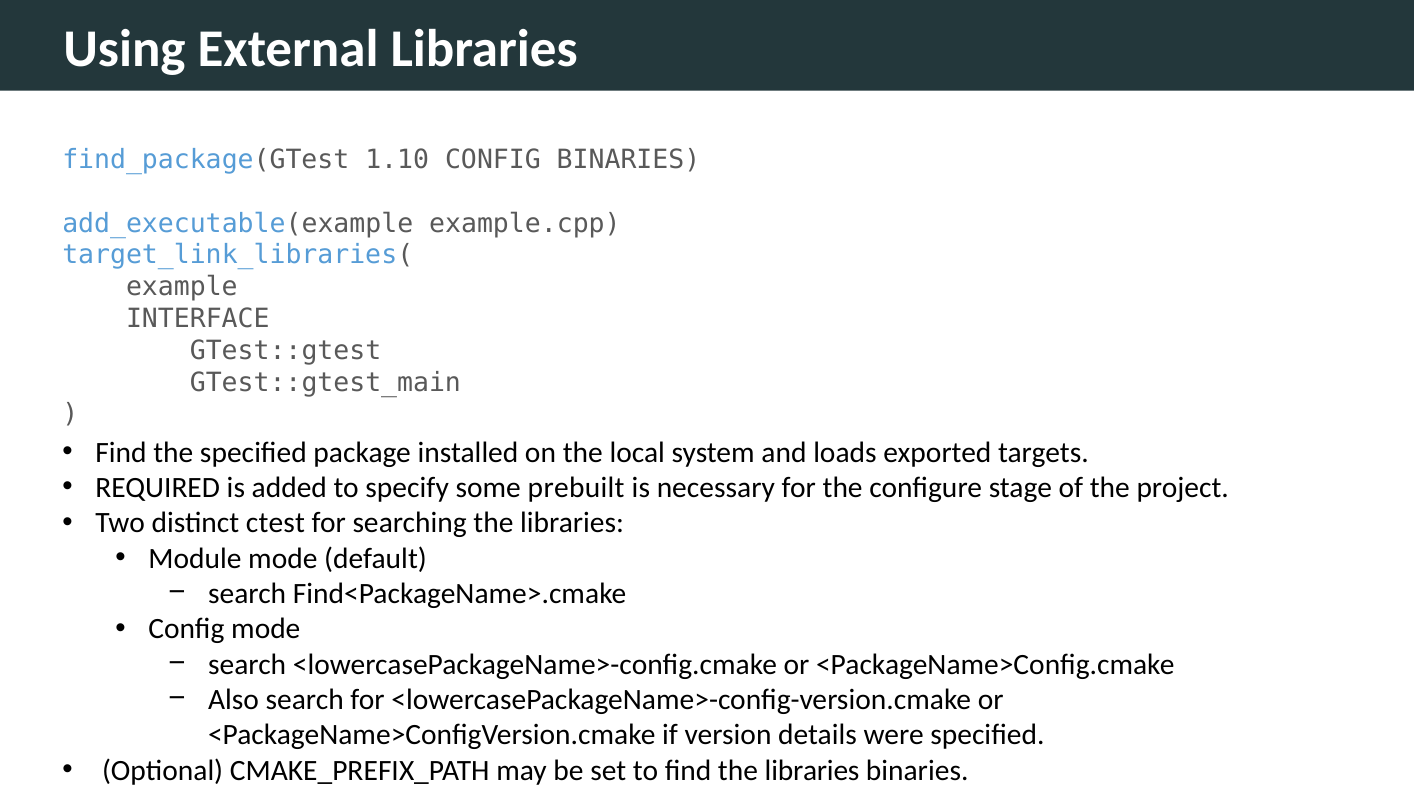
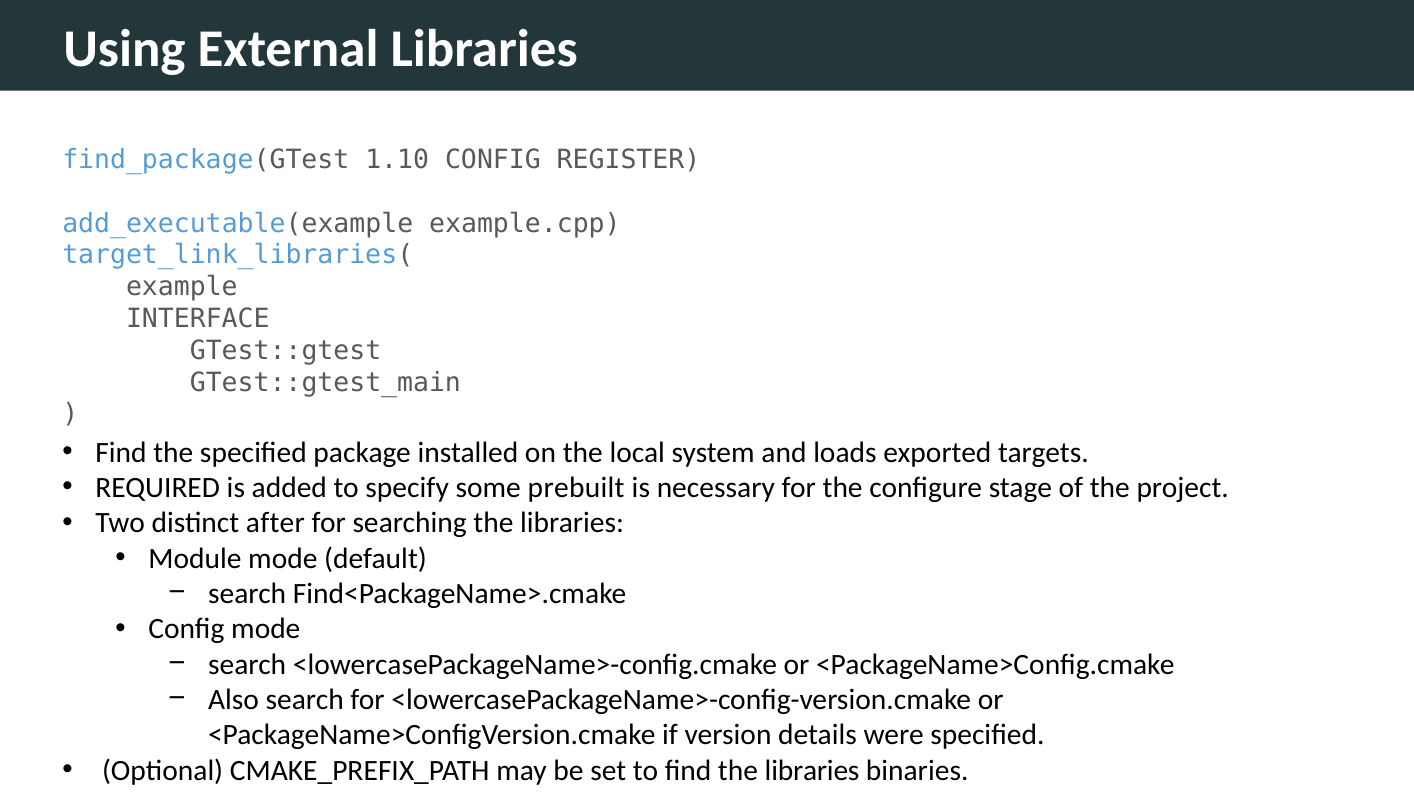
CONFIG BINARIES: BINARIES -> REGISTER (629, 160)
ctest: ctest -> after (275, 523)
